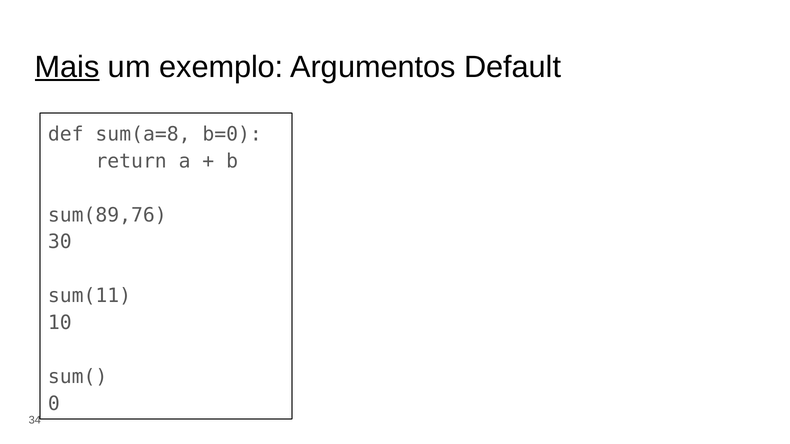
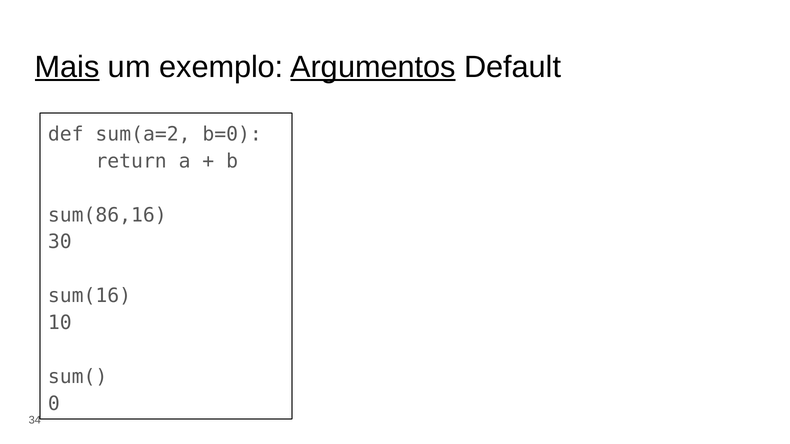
Argumentos underline: none -> present (373, 67)
sum(a=8: sum(a=8 -> sum(a=2 (143, 134)
sum(89,76: sum(89,76 -> sum(86,16 (107, 215)
sum(11: sum(11 -> sum(16 (90, 296)
